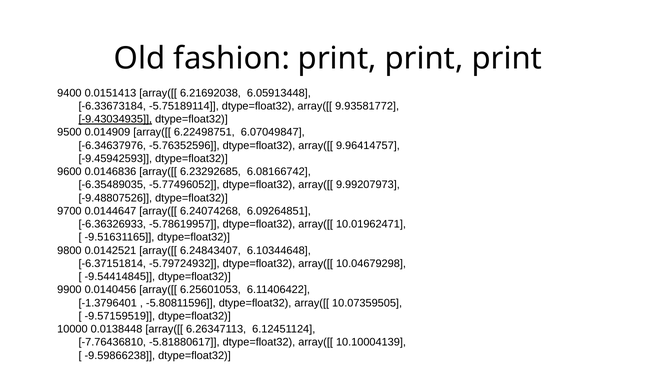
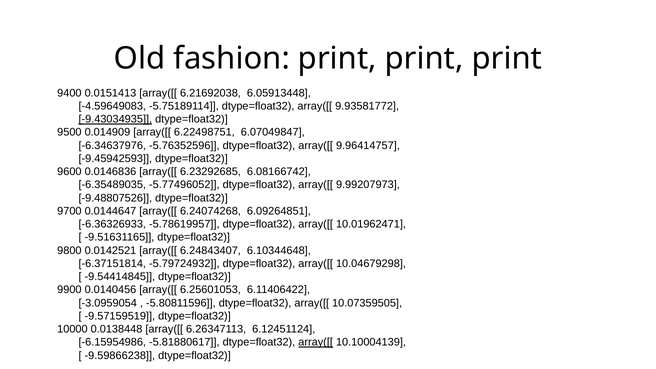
-6.33673184: -6.33673184 -> -4.59649083 (112, 106)
-1.3796401: -1.3796401 -> -3.0959054 (108, 303)
-7.76436810: -7.76436810 -> -6.15954986 (112, 342)
array([[ underline: none -> present (316, 342)
